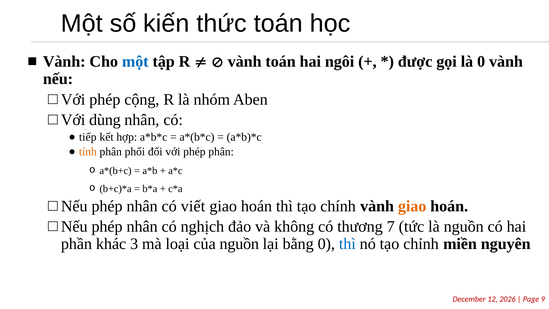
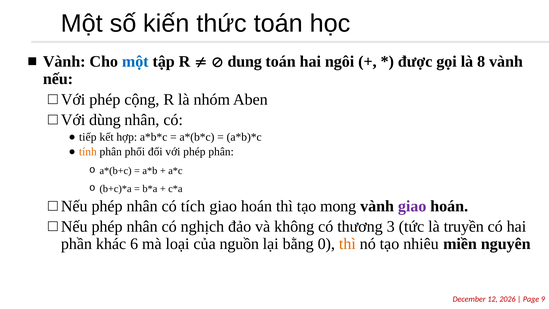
vành: vành -> dung (245, 62)
là 0: 0 -> 8 (481, 62)
viết: viết -> tích (193, 206)
chính: chính -> mong (338, 206)
giao colour: orange -> purple (412, 206)
7: 7 -> 3 (391, 226)
là nguồn: nguồn -> truyền (464, 226)
3: 3 -> 6 (134, 244)
thì colour: blue -> orange (347, 244)
chỉnh: chỉnh -> nhiêu (421, 244)
